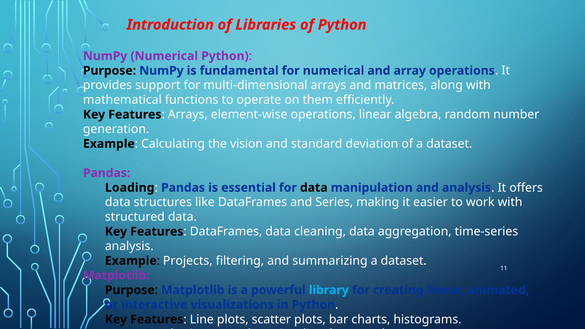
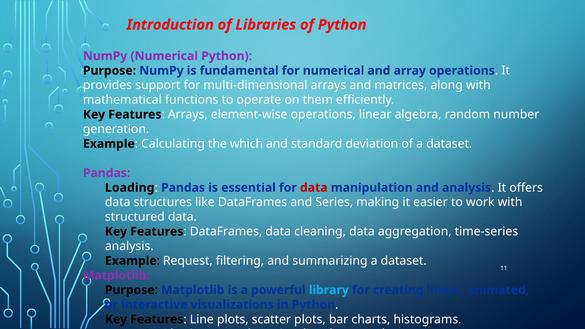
vision: vision -> which (246, 144)
data colour: black -> red (314, 188)
Projects: Projects -> Request (188, 261)
